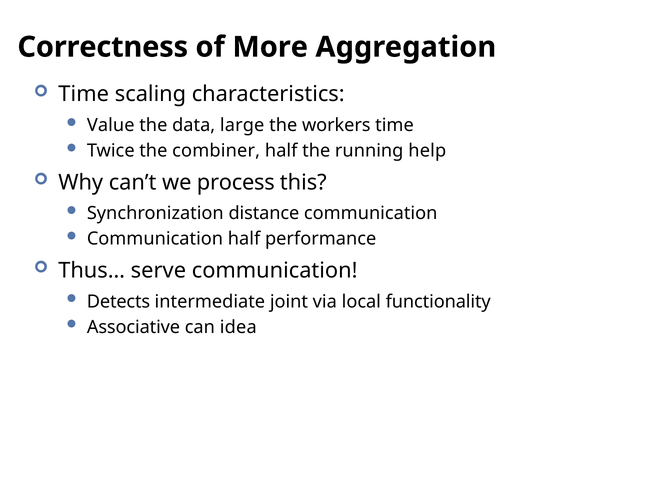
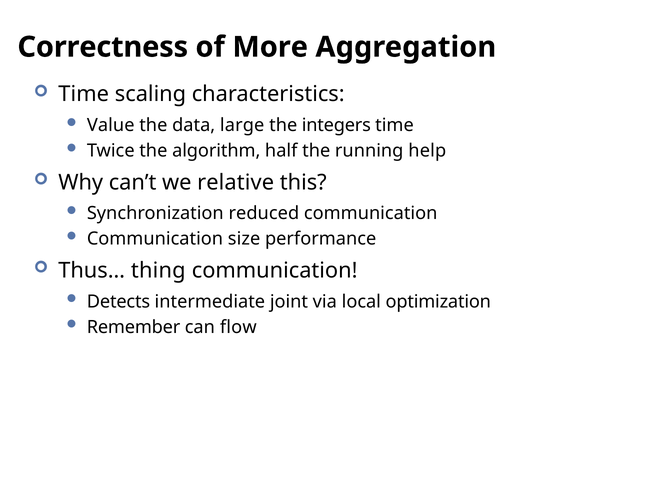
workers: workers -> integers (336, 125)
combiner: combiner -> algorithm (216, 151)
process: process -> relative (236, 182)
distance: distance -> reduced (264, 213)
Communication half: half -> size (244, 239)
serve: serve -> thing (158, 270)
functionality: functionality -> optimization (438, 301)
Associative: Associative -> Remember (134, 327)
idea: idea -> flow (238, 327)
